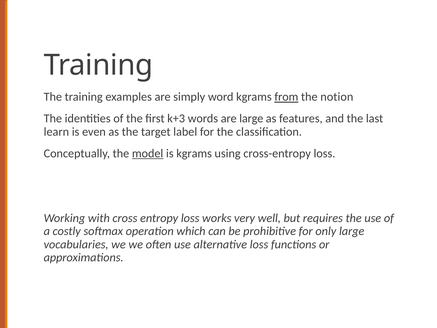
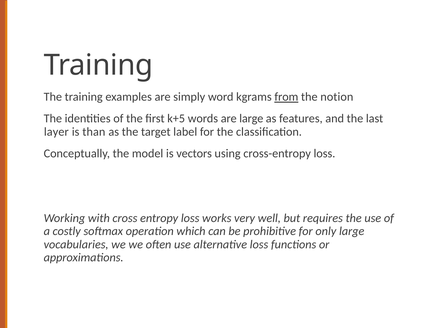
k+3: k+3 -> k+5 (176, 118)
learn: learn -> layer (56, 132)
even: even -> than (94, 132)
model underline: present -> none (148, 153)
is kgrams: kgrams -> vectors (194, 153)
